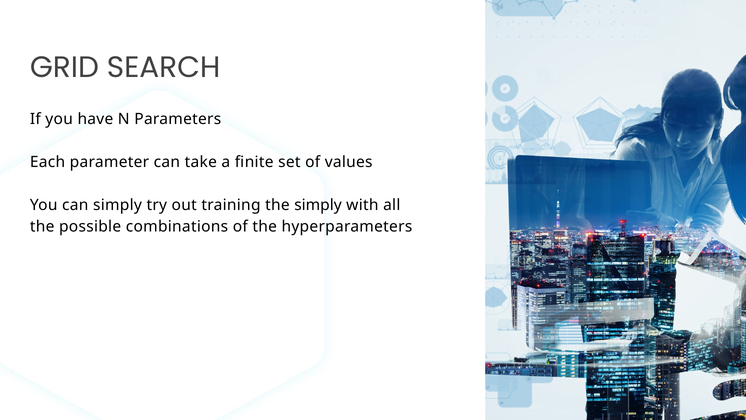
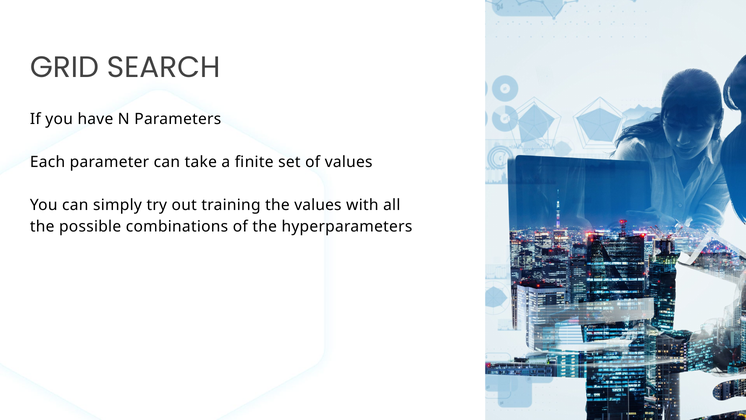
the simply: simply -> values (318, 205)
